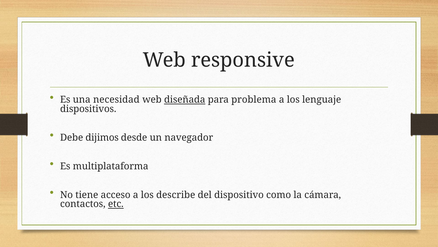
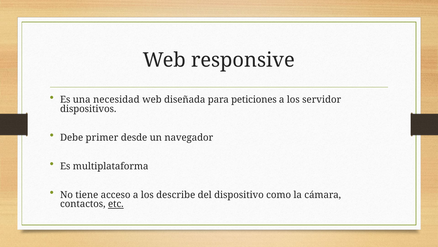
diseñada underline: present -> none (185, 100)
problema: problema -> peticiones (254, 100)
lenguaje: lenguaje -> servidor (322, 100)
dijimos: dijimos -> primer (102, 137)
